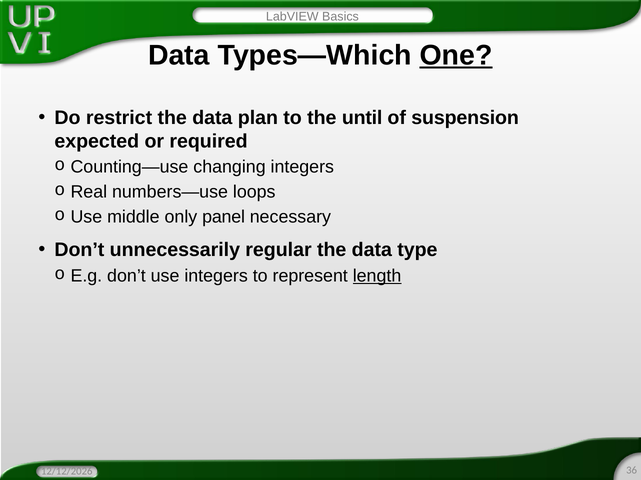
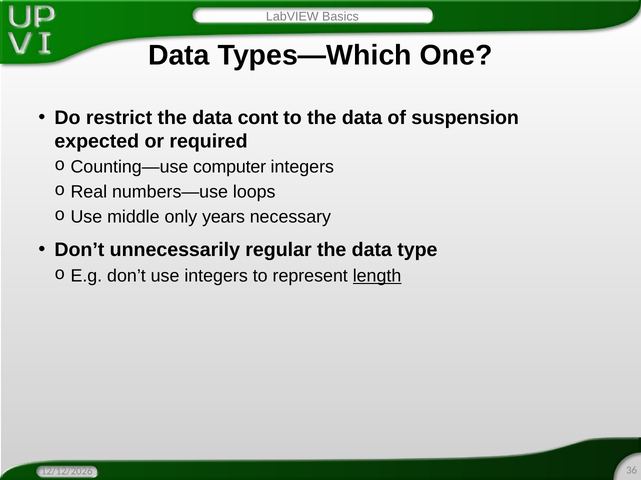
One underline: present -> none (456, 55)
plan: plan -> cont (258, 118)
to the until: until -> data (362, 118)
changing: changing -> computer (230, 167)
panel: panel -> years (224, 217)
